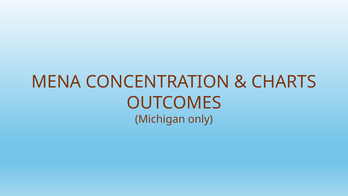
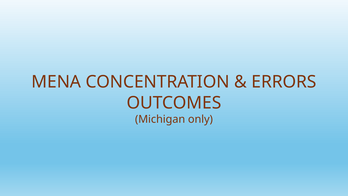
CHARTS: CHARTS -> ERRORS (284, 82)
